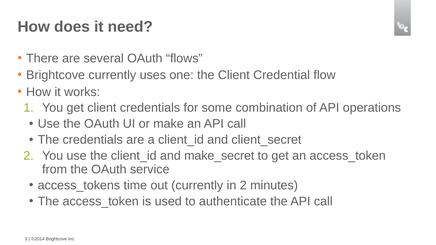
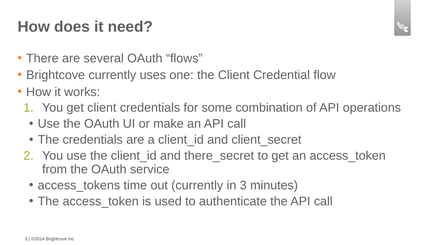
make_secret: make_secret -> there_secret (219, 156)
in 2: 2 -> 3 (243, 185)
